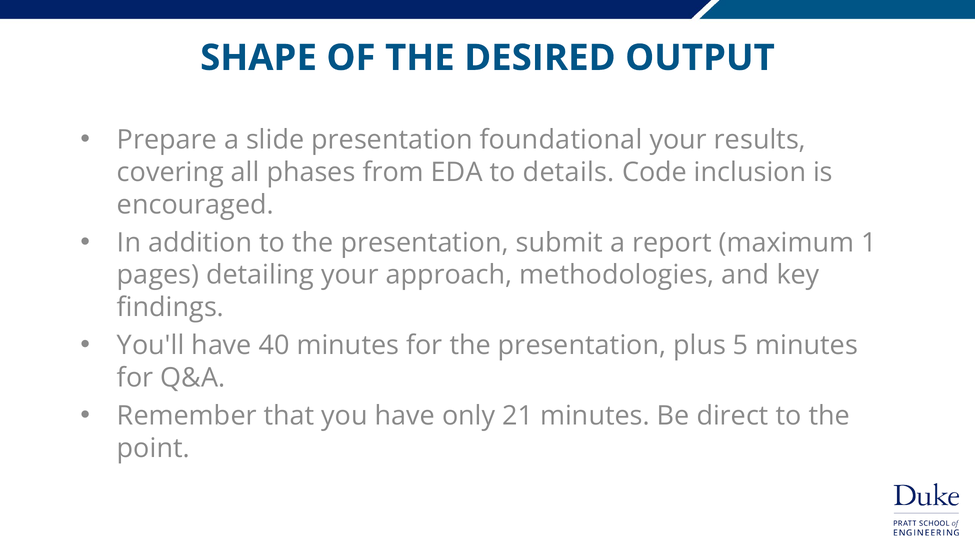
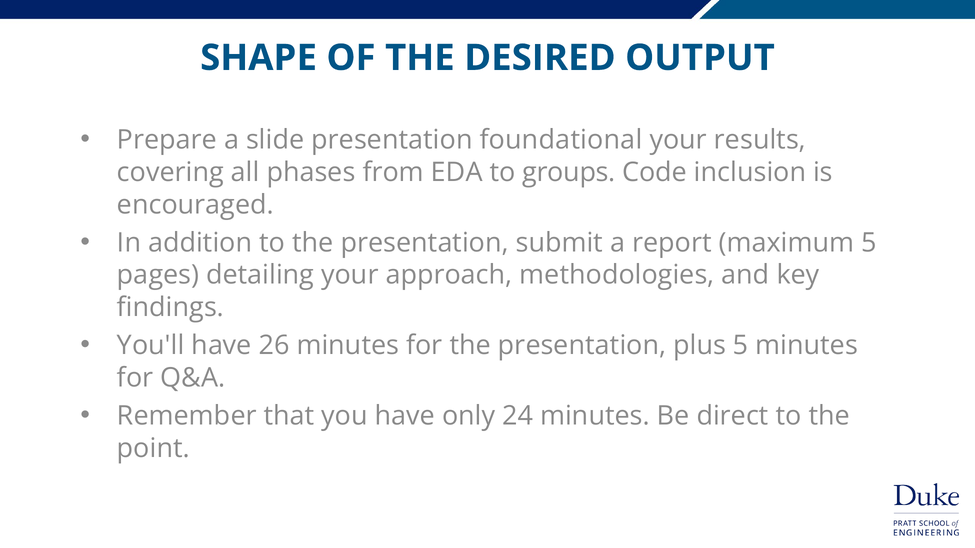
details: details -> groups (569, 172)
maximum 1: 1 -> 5 (869, 243)
40: 40 -> 26 (274, 346)
21: 21 -> 24 (518, 416)
